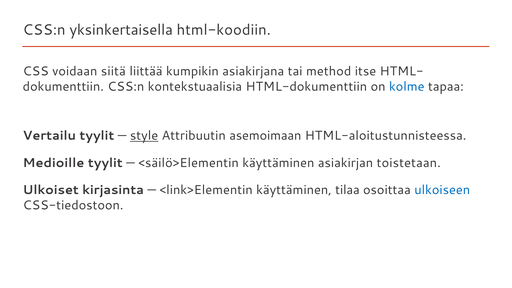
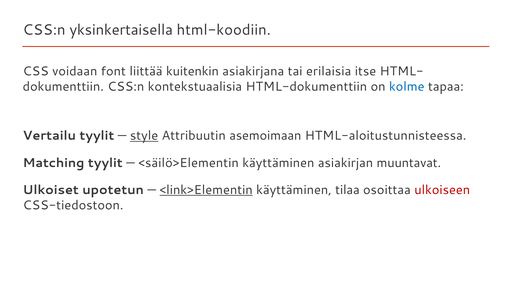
siitä: siitä -> font (113, 71)
kumpikin: kumpikin -> kuitenkin (192, 71)
method: method -> erilaisia (329, 71)
Medioille: Medioille -> Matching (54, 163)
toistetaan: toistetaan -> muuntavat (409, 163)
kirjasinta: kirjasinta -> upotetun (113, 190)
<link>Elementin underline: none -> present (206, 190)
ulkoiseen colour: blue -> red (442, 190)
